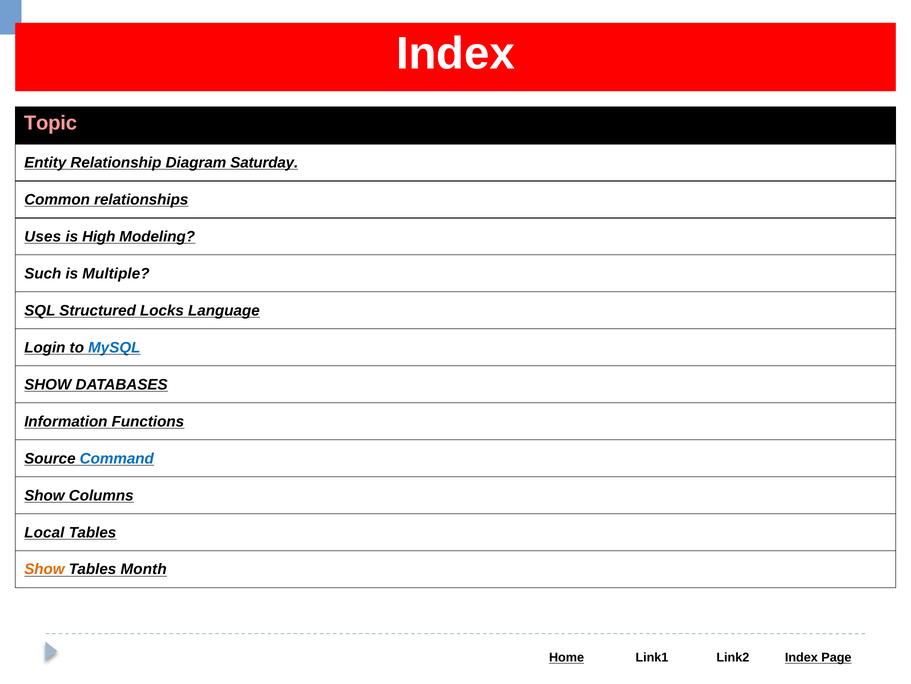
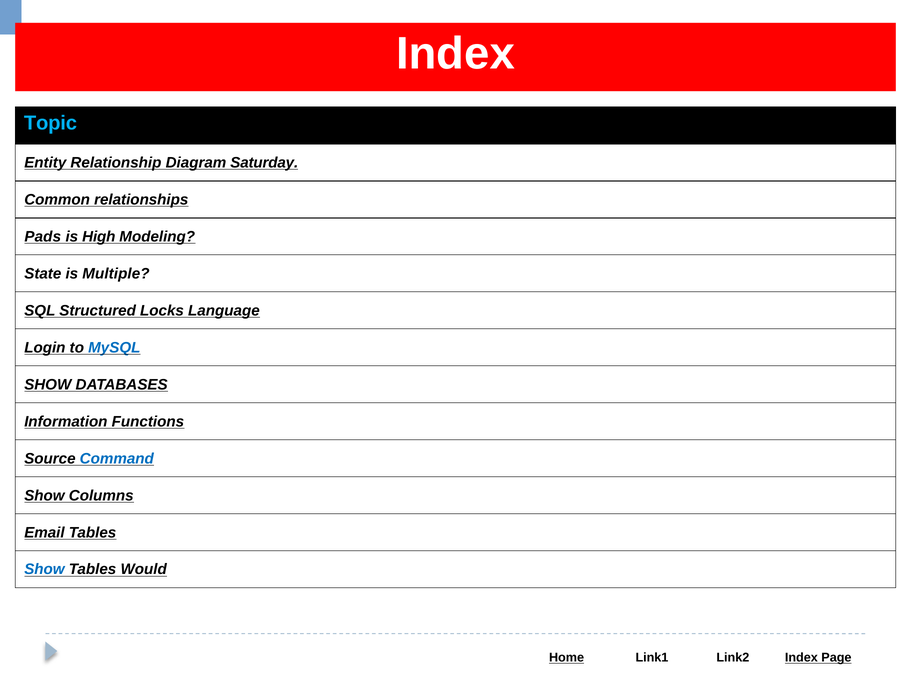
Topic colour: pink -> light blue (50, 123)
Uses: Uses -> Pads (43, 236)
Such: Such -> State (43, 273)
Local: Local -> Email (44, 532)
Show colour: orange -> blue (44, 569)
Month: Month -> Would (144, 569)
